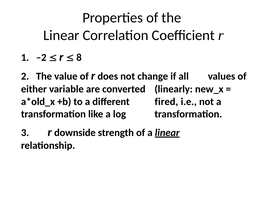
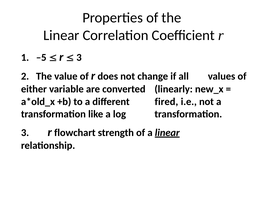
–2: –2 -> –5 (41, 57)
8: 8 -> 3 (79, 57)
downside: downside -> flowchart (75, 132)
